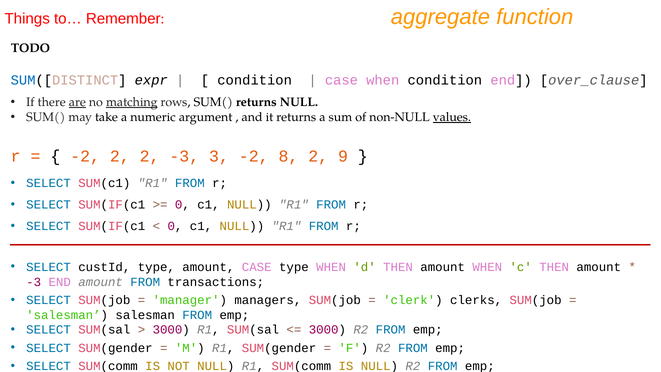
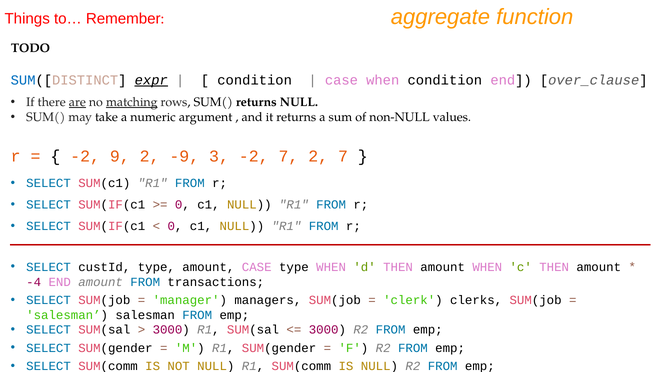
expr underline: none -> present (151, 80)
values underline: present -> none (452, 117)
-2 2: 2 -> 9 (120, 156)
2 -3: -3 -> -9 (184, 156)
-2 8: 8 -> 7 (288, 156)
2 9: 9 -> 7 (343, 156)
-3: -3 -> -4 (34, 282)
